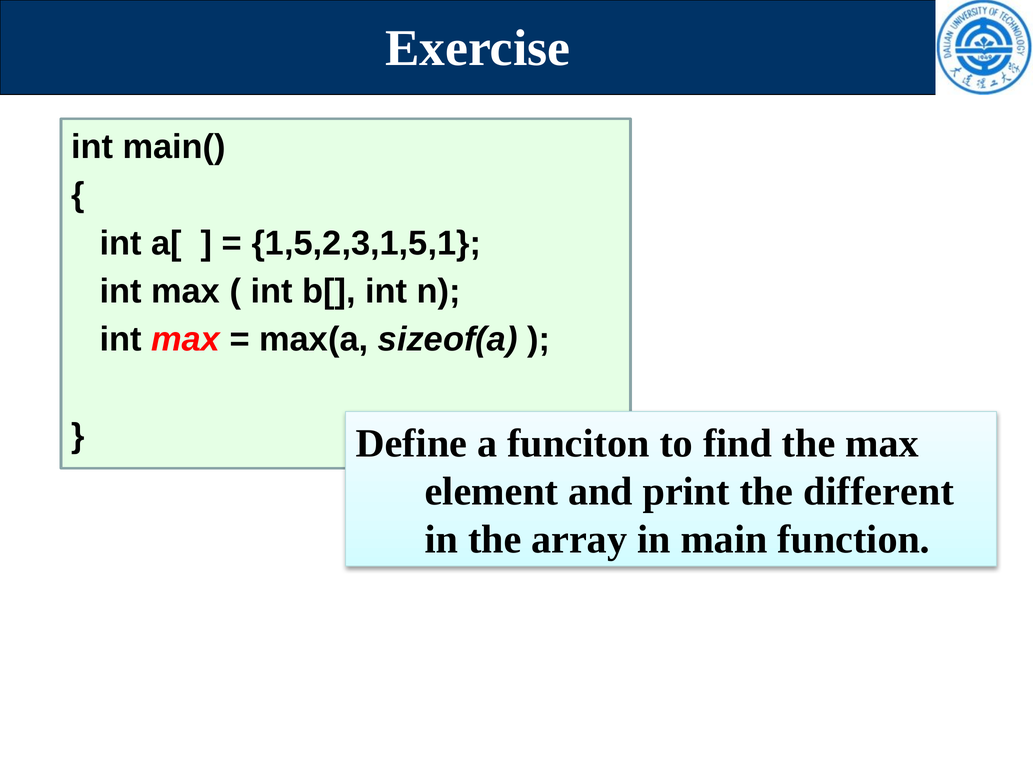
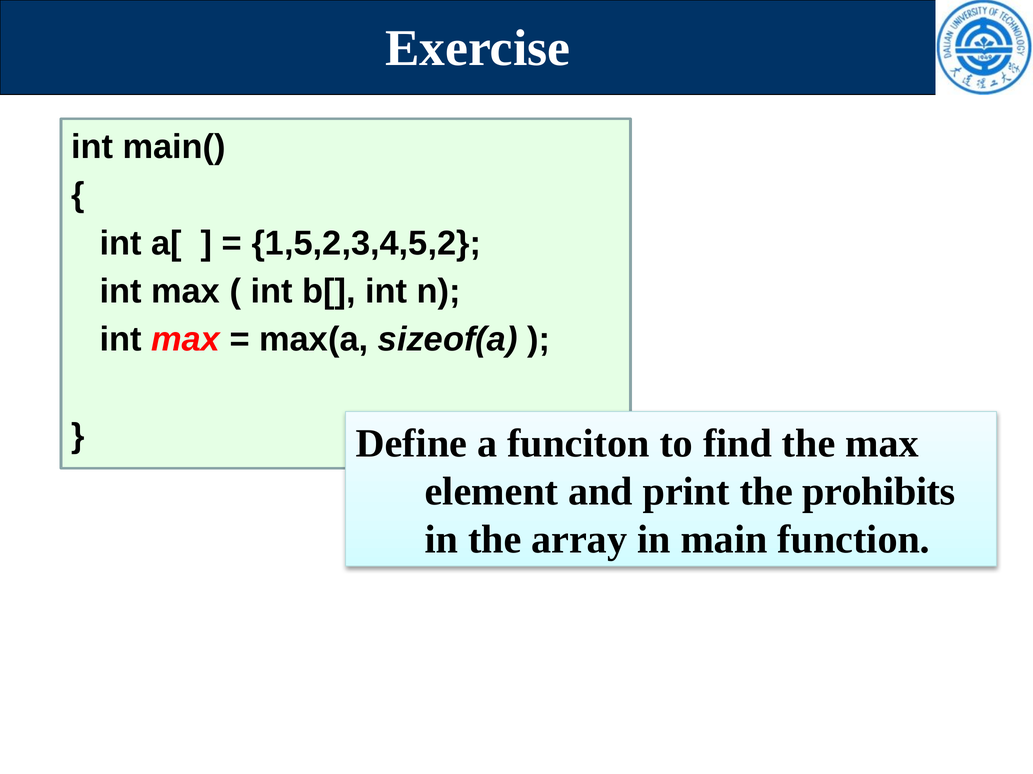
1,5,2,3,1,5,1: 1,5,2,3,1,5,1 -> 1,5,2,3,4,5,2 (366, 243)
different: different -> prohibits (879, 492)
